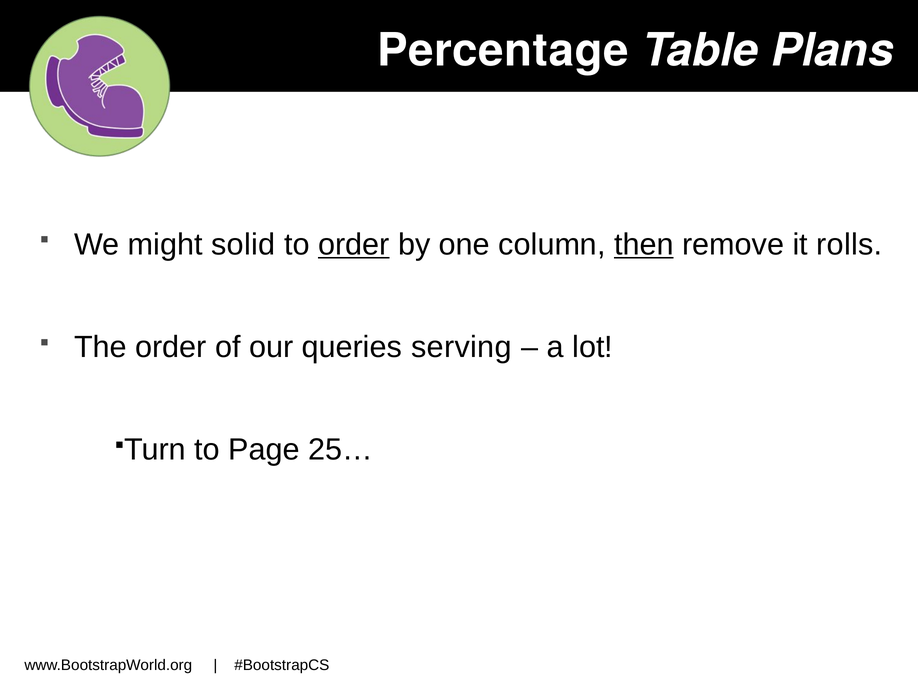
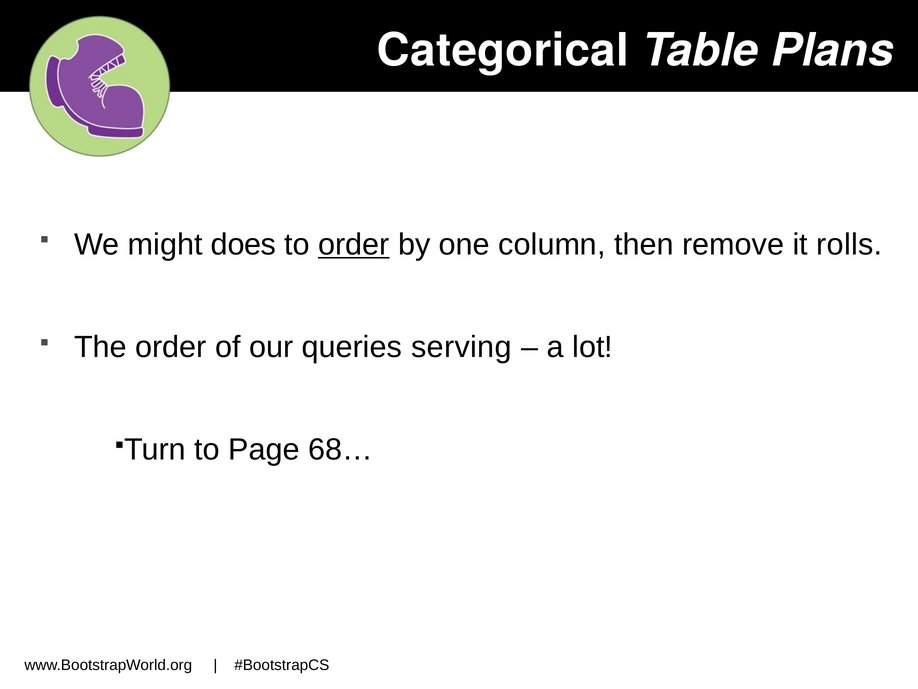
Percentage: Percentage -> Categorical (503, 51)
solid: solid -> does (244, 244)
then underline: present -> none (644, 244)
25…: 25… -> 68… (341, 449)
